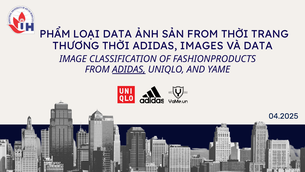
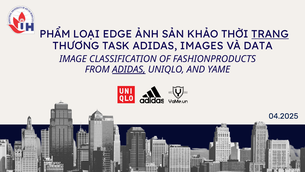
LOẠI DATA: DATA -> EDGE (117, 34)
SẢN FROM: FROM -> KHẢO (203, 34)
TRANG underline: none -> present (270, 34)
THƯƠNG THỜI: THỜI -> TASK (116, 46)
